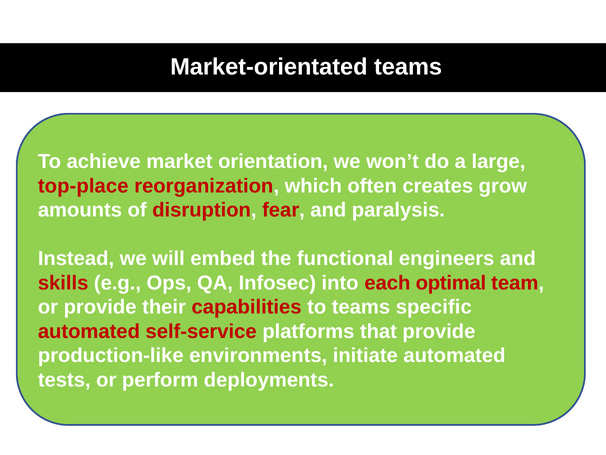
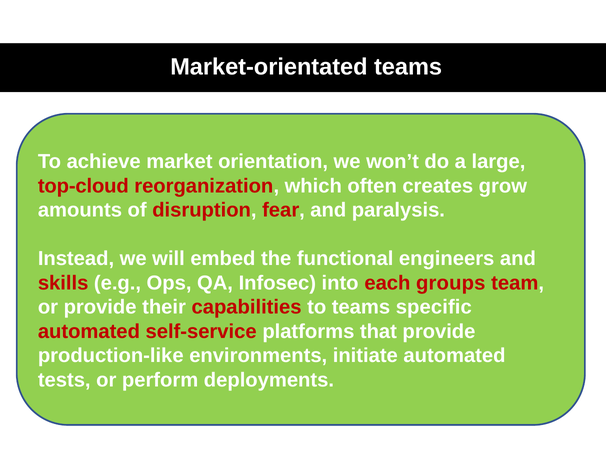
top-place: top-place -> top-cloud (83, 186)
optimal: optimal -> groups (451, 283)
